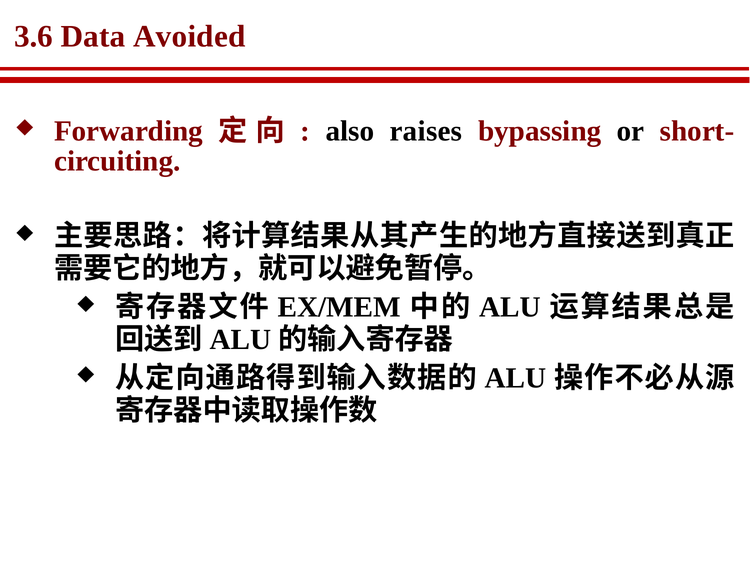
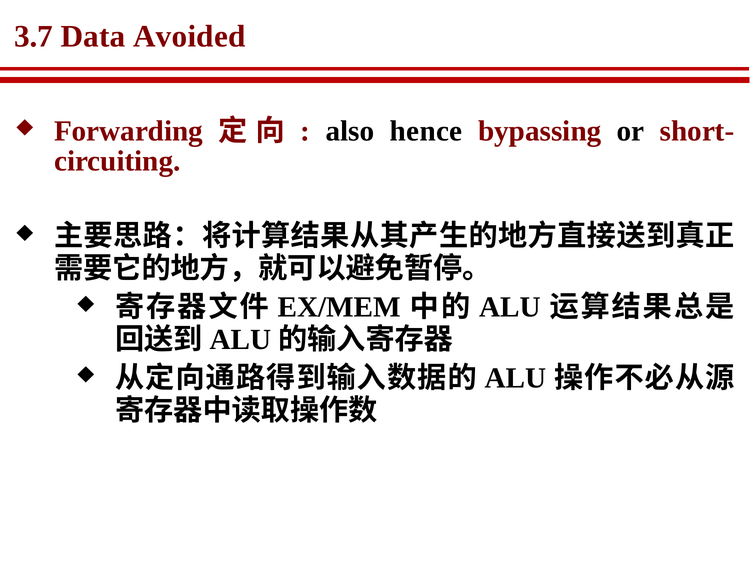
3.6: 3.6 -> 3.7 (34, 36)
raises: raises -> hence (426, 131)
